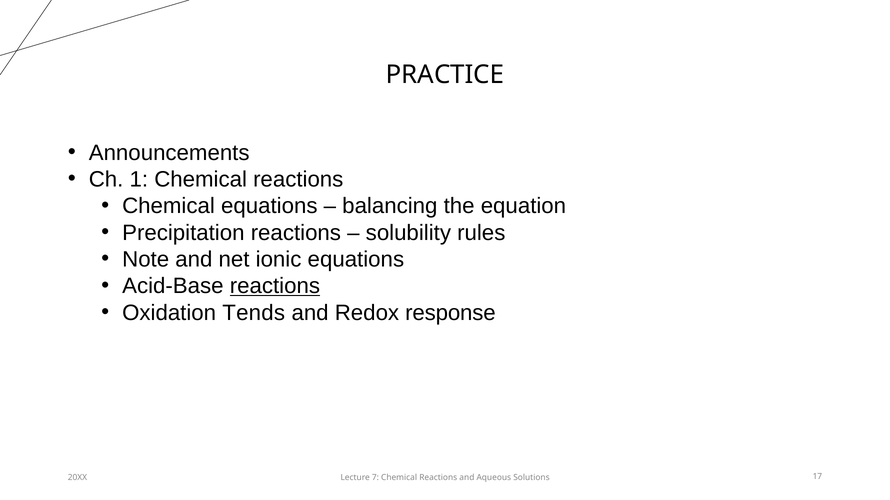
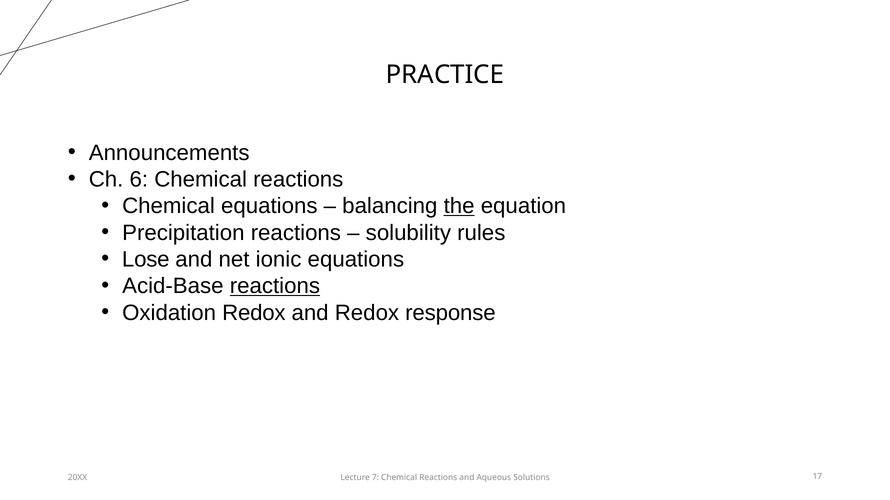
1: 1 -> 6 (139, 180)
the underline: none -> present (459, 206)
Note: Note -> Lose (146, 260)
Oxidation Tends: Tends -> Redox (254, 313)
